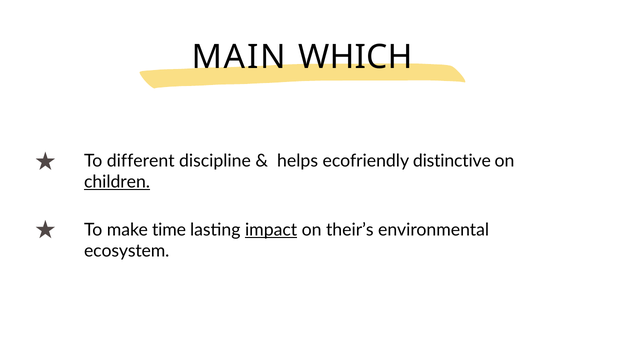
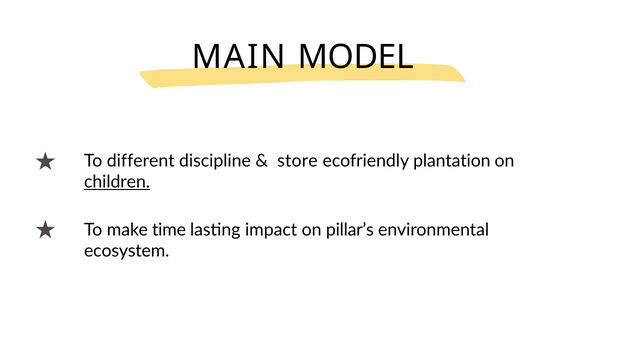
WHICH: WHICH -> MODEL (356, 57)
helps: helps -> store (297, 161)
distinctive: distinctive -> plantation (452, 161)
impact underline: present -> none (271, 230)
their’s: their’s -> pillar’s (350, 230)
